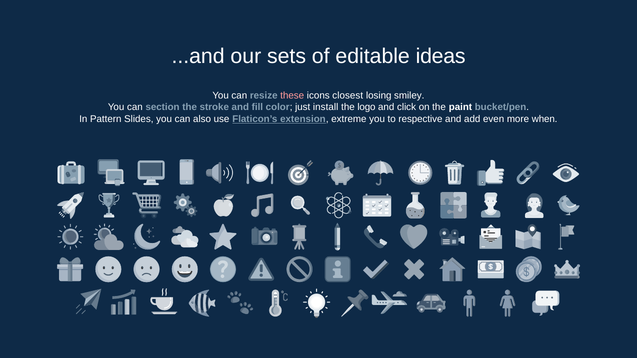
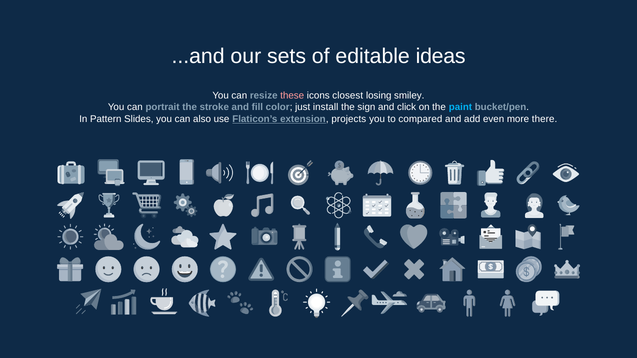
section: section -> portrait (163, 107)
logo: logo -> sign (366, 107)
paint colour: white -> light blue (460, 107)
extreme: extreme -> projects (349, 119)
respective: respective -> compared (420, 119)
when: when -> there (545, 119)
